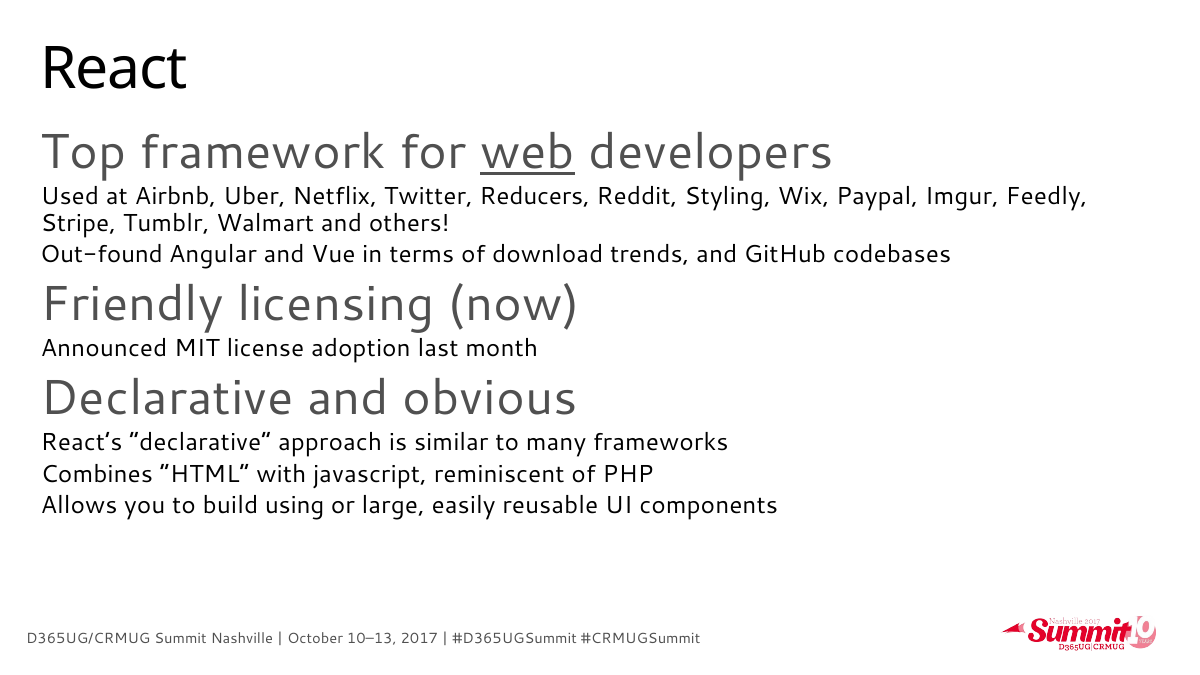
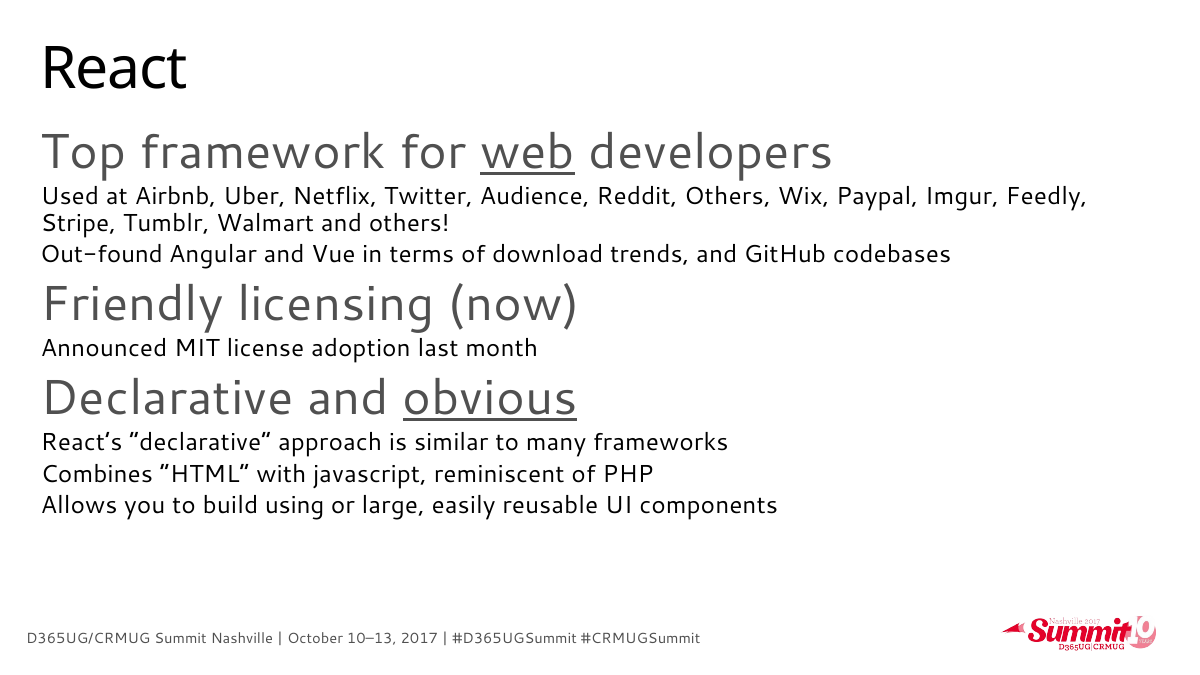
Reducers: Reducers -> Audience (535, 197)
Reddit Styling: Styling -> Others (728, 197)
obvious underline: none -> present (490, 398)
